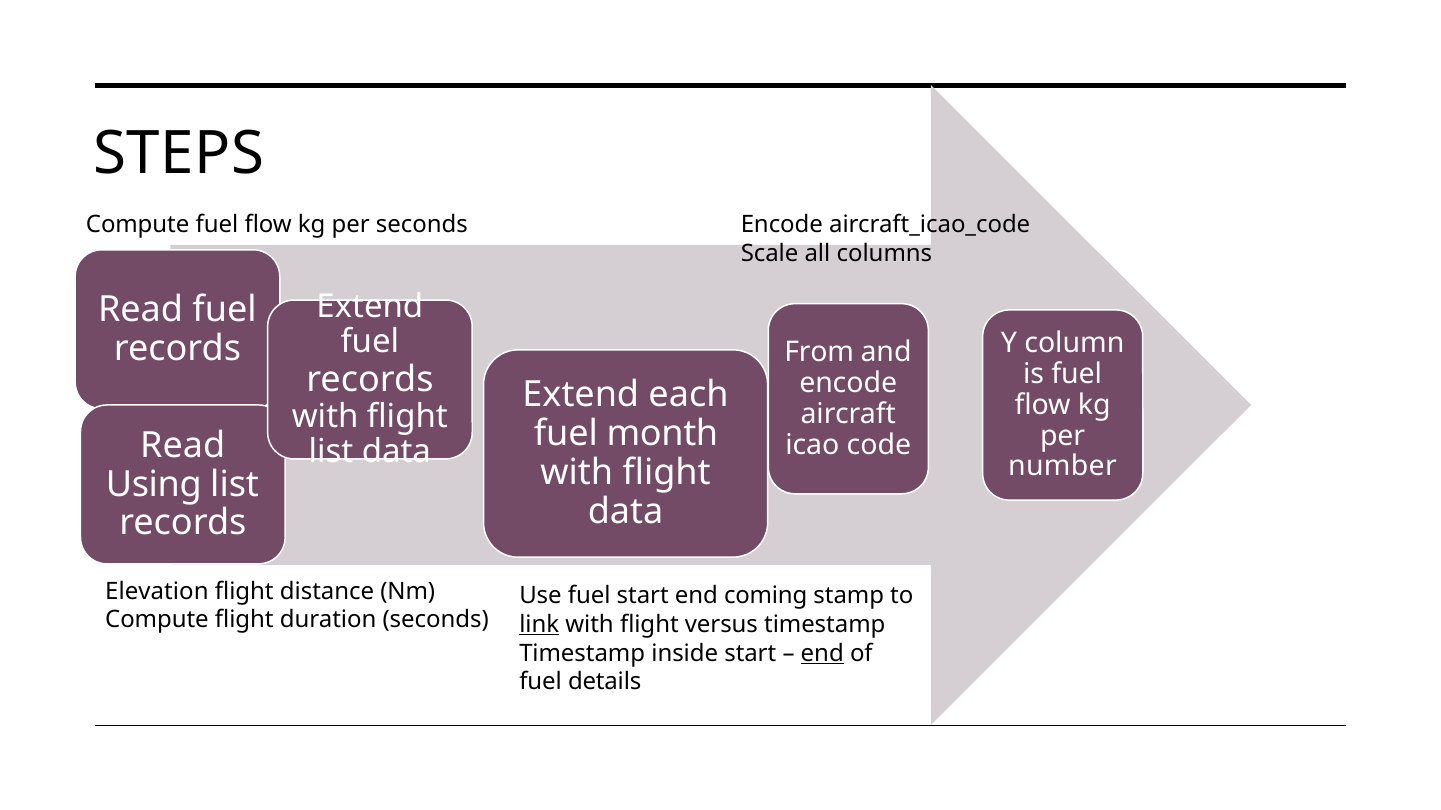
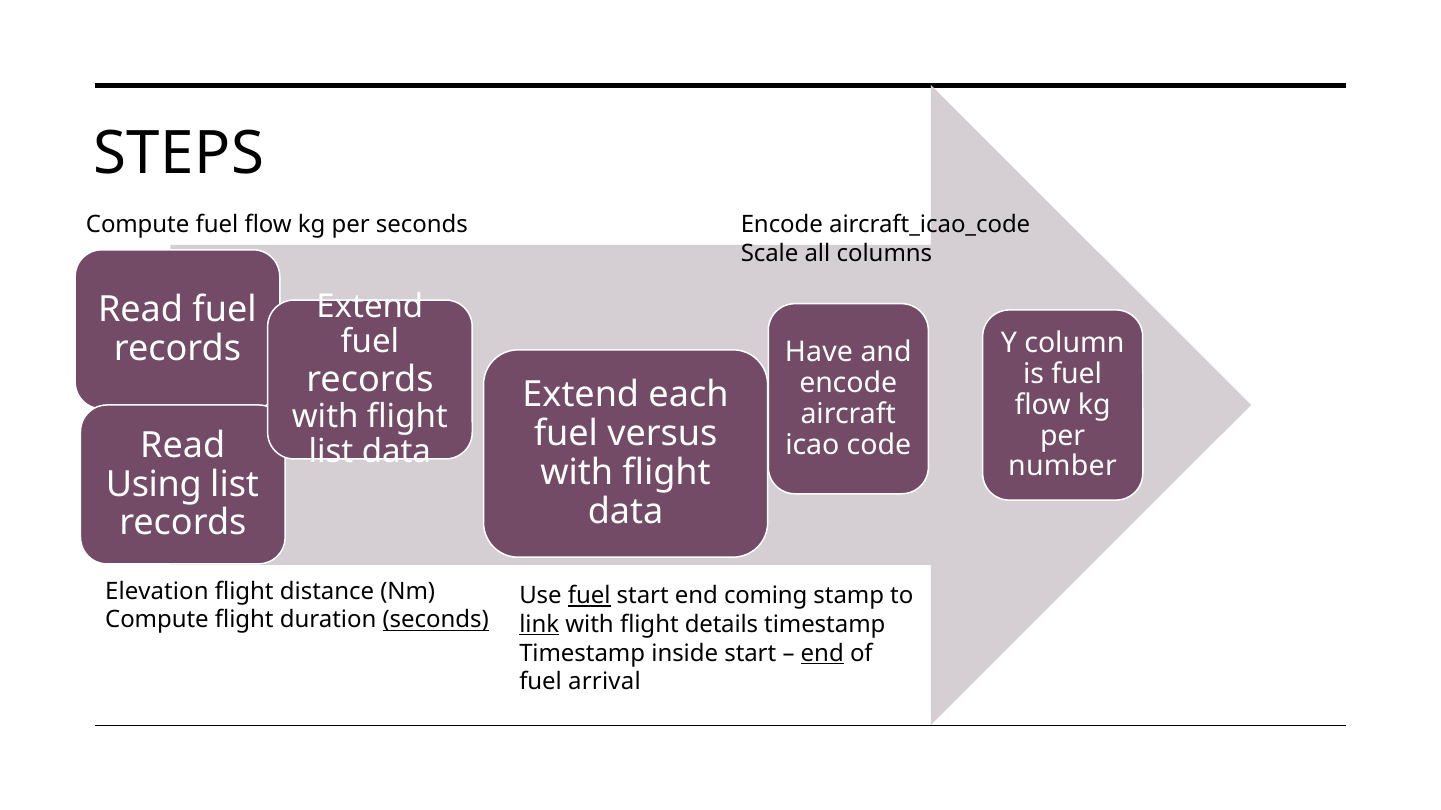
From: From -> Have (819, 353)
month: month -> versus (662, 434)
fuel underline: none -> present (589, 596)
seconds underline: none -> present (436, 620)
versus: versus -> details (721, 625)
details: details -> arrival (604, 682)
